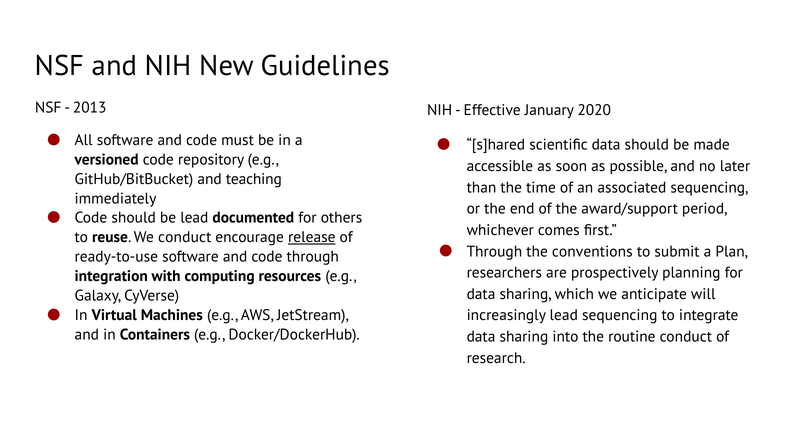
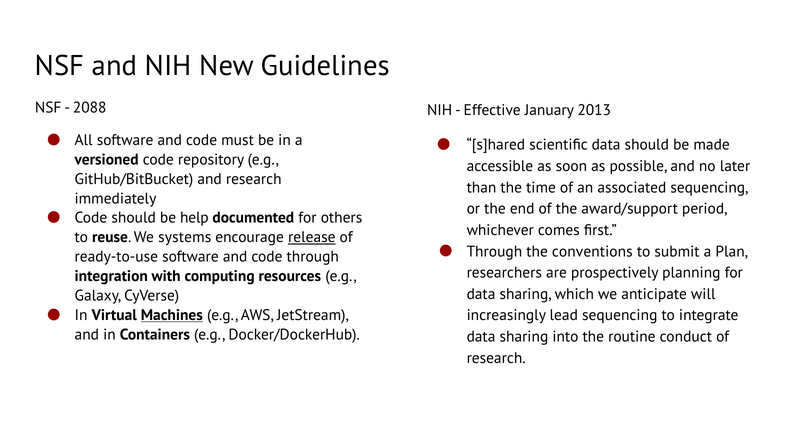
2013: 2013 -> 2088 (90, 107)
2020: 2020 -> 2013 (594, 110)
and teaching: teaching -> research (254, 179)
be lead: lead -> help (194, 218)
We conduct: conduct -> systems (185, 237)
Machines underline: none -> present (172, 315)
